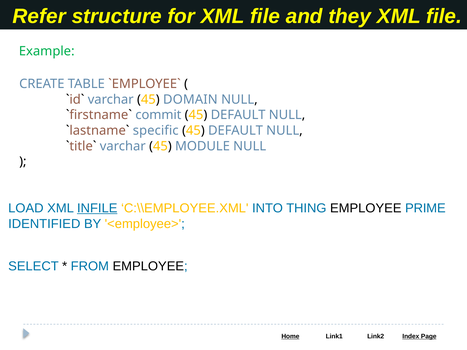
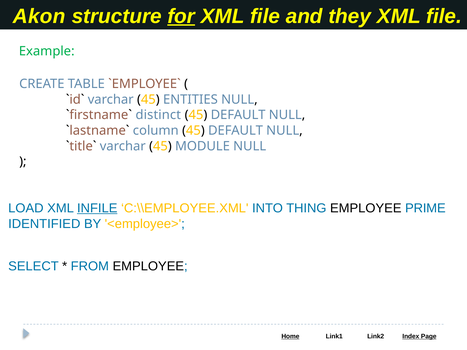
Refer: Refer -> Akon (39, 16)
for underline: none -> present (181, 16)
DOMAIN: DOMAIN -> ENTITIES (190, 100)
commit: commit -> distinct (158, 115)
specific: specific -> column (156, 131)
